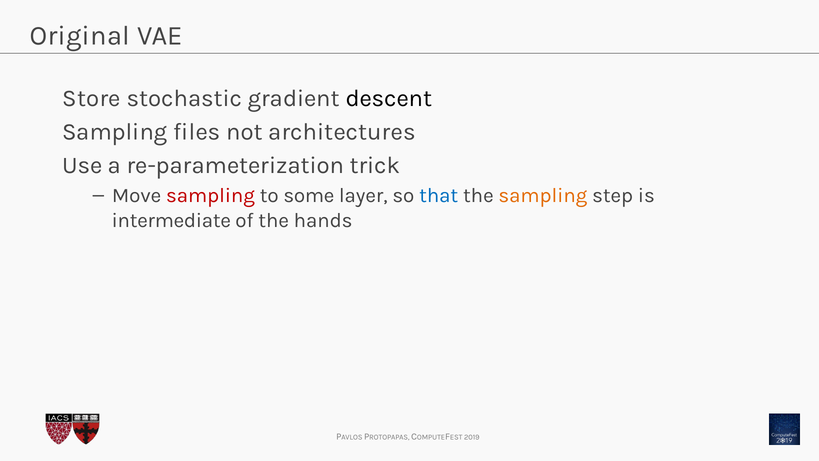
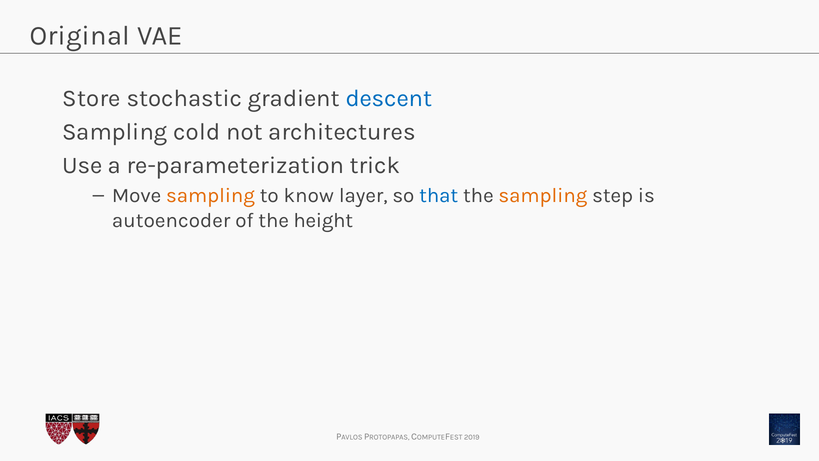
descent colour: black -> blue (389, 98)
files: files -> cold (197, 132)
sampling colour: red -> orange (210, 196)
some: some -> know (309, 196)
intermediate: intermediate -> autoencoder (171, 220)
hands: hands -> height (323, 220)
